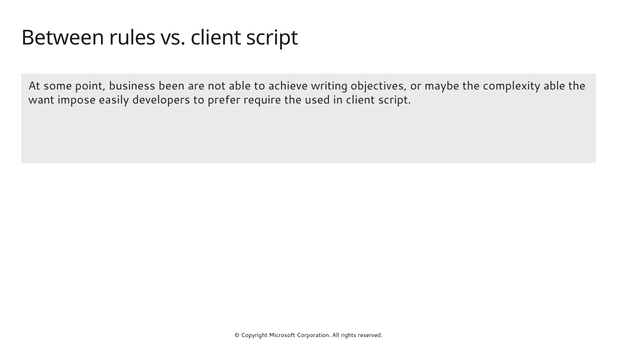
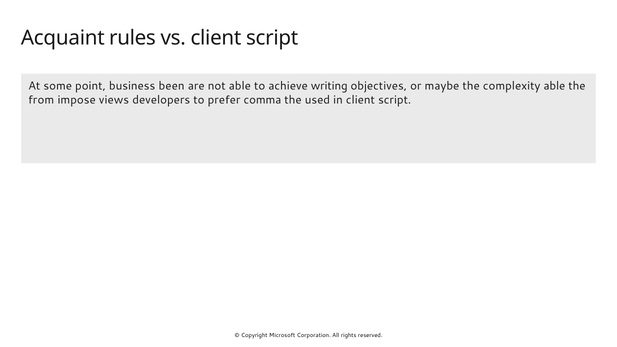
Between: Between -> Acquaint (63, 38)
want: want -> from (41, 100)
easily: easily -> views (114, 100)
require: require -> comma (262, 100)
